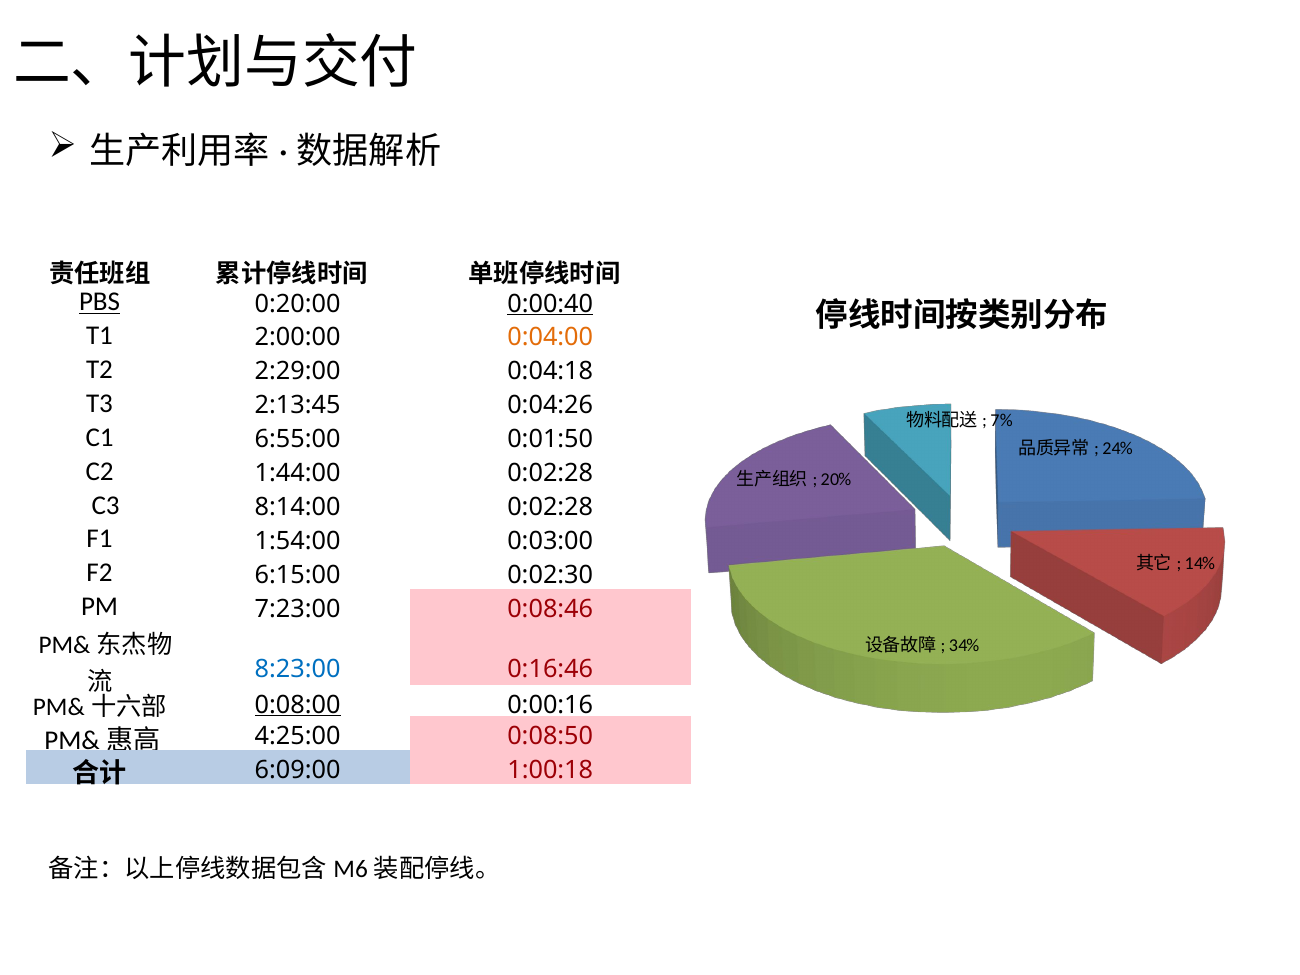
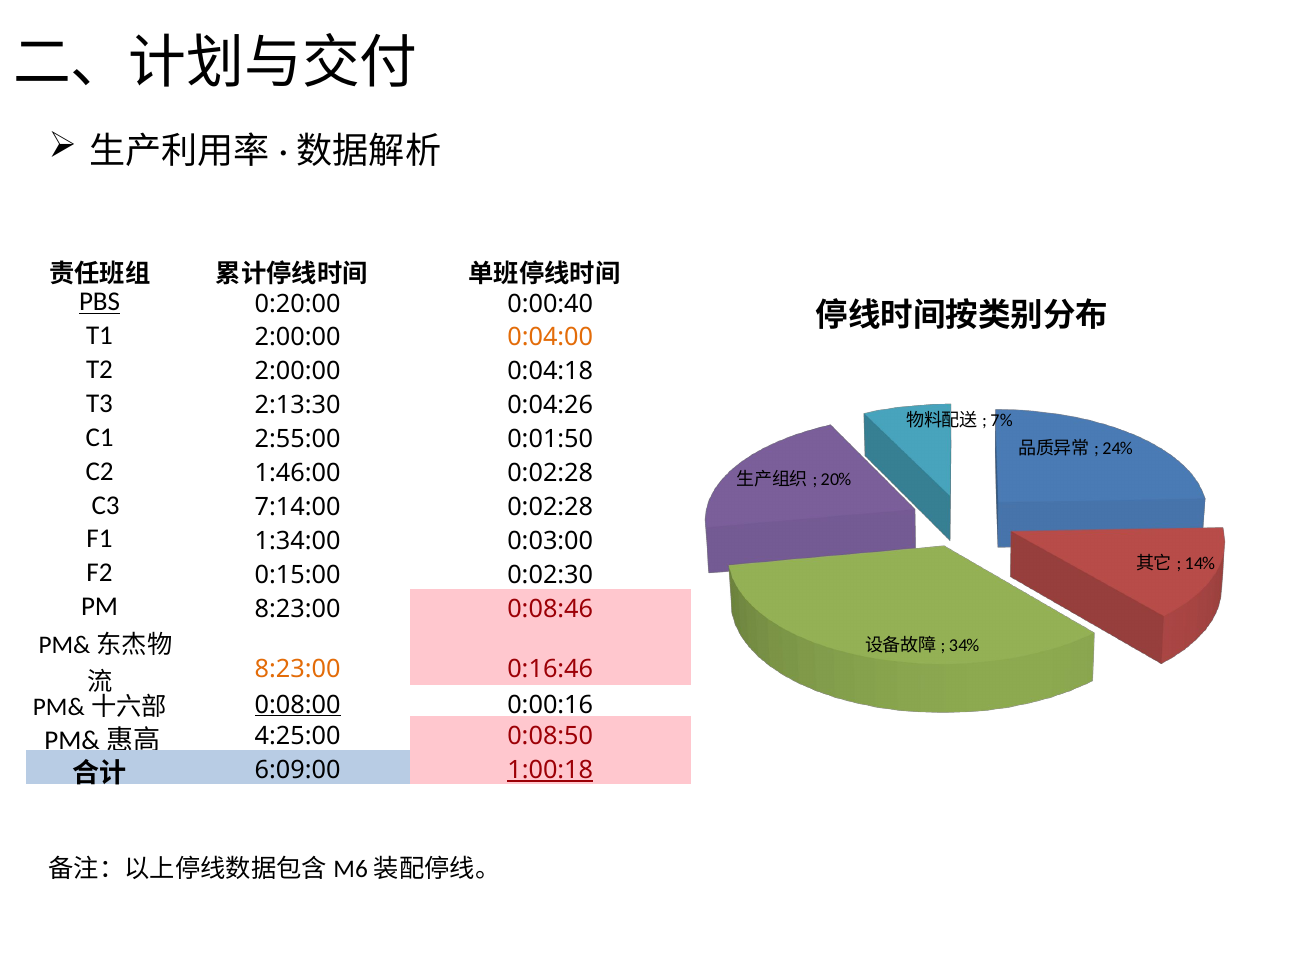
0:00:40 underline: present -> none (550, 304)
T2 2:29:00: 2:29:00 -> 2:00:00 (298, 372)
2:13:45: 2:13:45 -> 2:13:30 (298, 405)
6:55:00: 6:55:00 -> 2:55:00 (298, 439)
1:44:00: 1:44:00 -> 1:46:00 (298, 473)
8:14:00: 8:14:00 -> 7:14:00 (298, 507)
1:54:00: 1:54:00 -> 1:34:00 (298, 541)
6:15:00: 6:15:00 -> 0:15:00 (298, 575)
PM 7:23:00: 7:23:00 -> 8:23:00 (298, 609)
8:23:00 colour: blue -> orange (298, 669)
1:00:18 underline: none -> present (550, 770)
